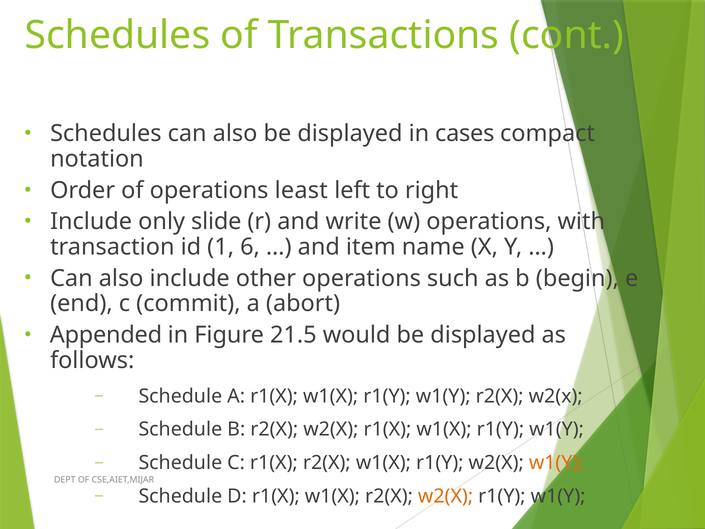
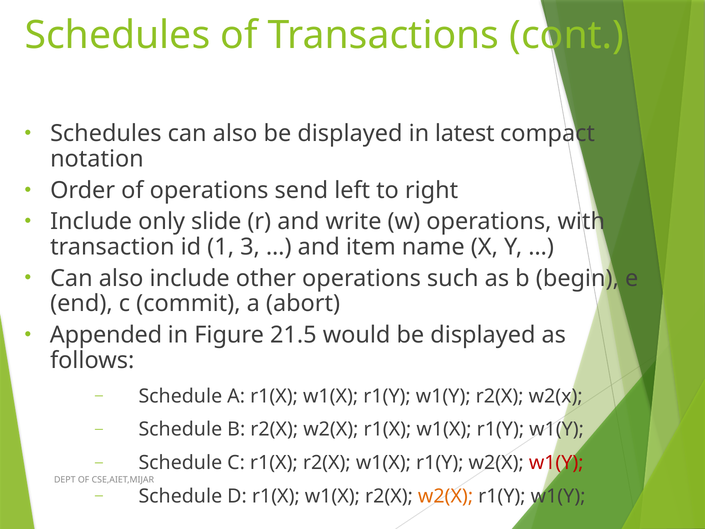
cases: cases -> latest (465, 134)
least: least -> send (301, 190)
6: 6 -> 3 (250, 247)
w1(Y colour: orange -> red (556, 462)
